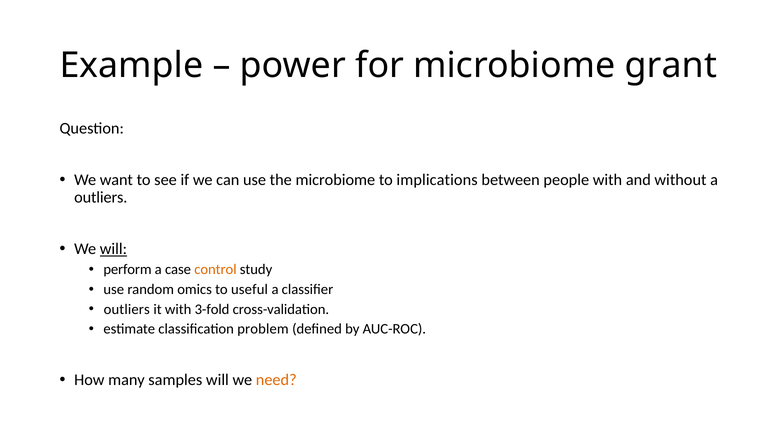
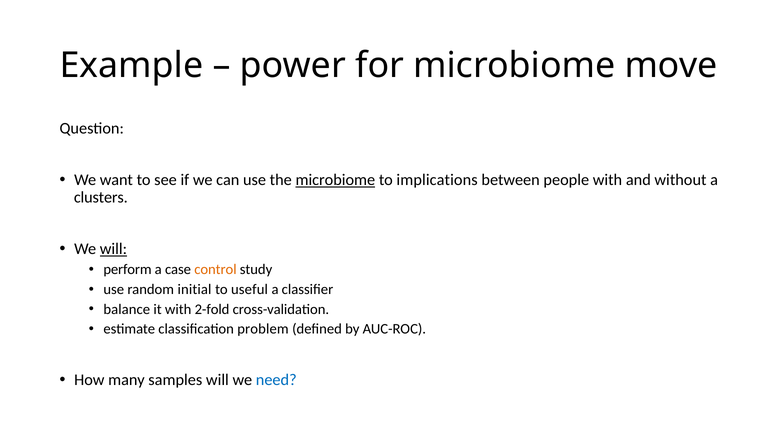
grant: grant -> move (671, 66)
microbiome underline: none -> present (335, 180)
outliers: outliers -> clusters (101, 198)
omics: omics -> initial (194, 290)
outliers: outliers -> balance (127, 310)
3-fold: 3-fold -> 2-fold (212, 310)
need colour: orange -> blue (276, 380)
